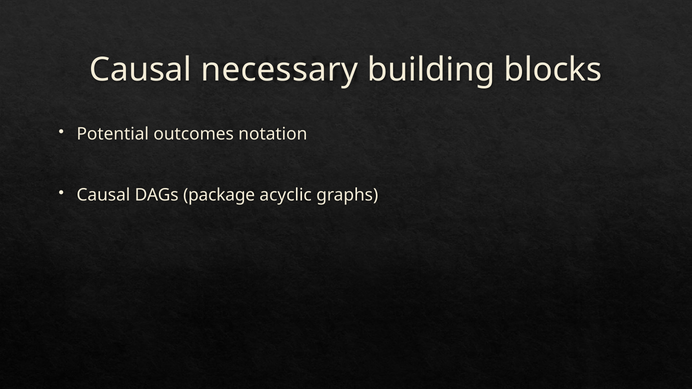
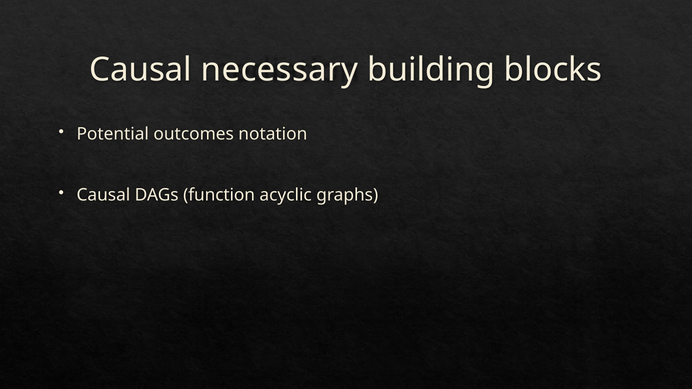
package: package -> function (219, 195)
